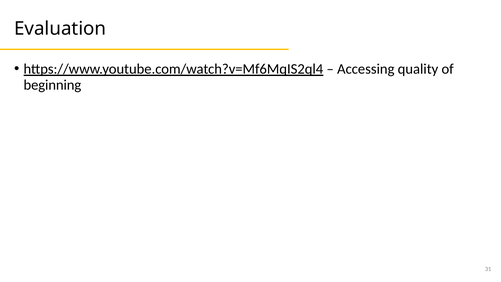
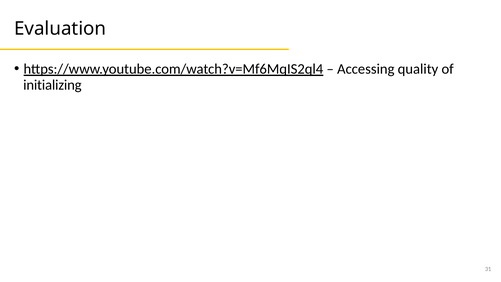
beginning: beginning -> initializing (52, 85)
